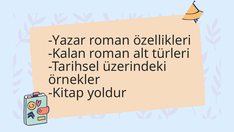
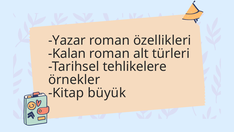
üzerindeki: üzerindeki -> tehlikelere (135, 66)
yoldur: yoldur -> büyük (107, 93)
